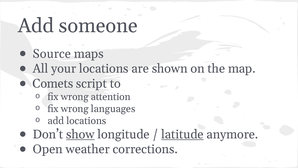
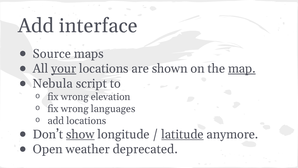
someone: someone -> interface (98, 26)
your underline: none -> present (64, 68)
map underline: none -> present (242, 68)
Comets: Comets -> Nebula (53, 83)
attention: attention -> elevation (111, 97)
corrections: corrections -> deprecated (145, 149)
